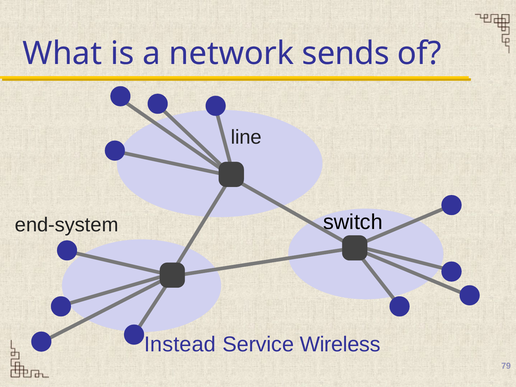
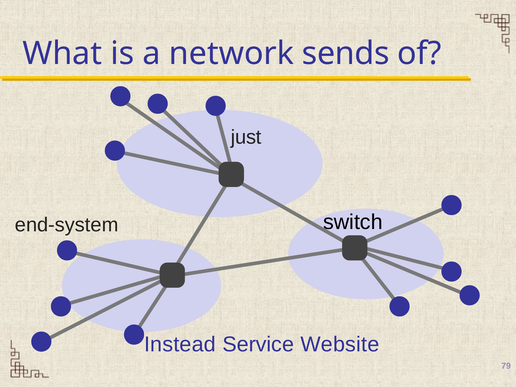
line: line -> just (246, 137)
Wireless: Wireless -> Website (340, 344)
